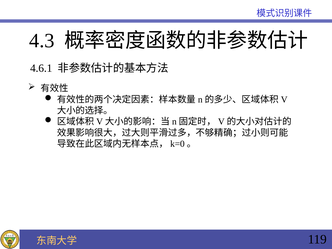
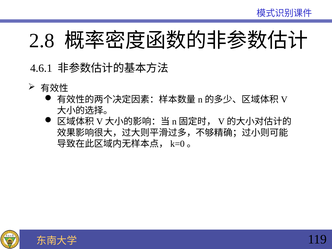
4.3: 4.3 -> 2.8 (42, 41)
